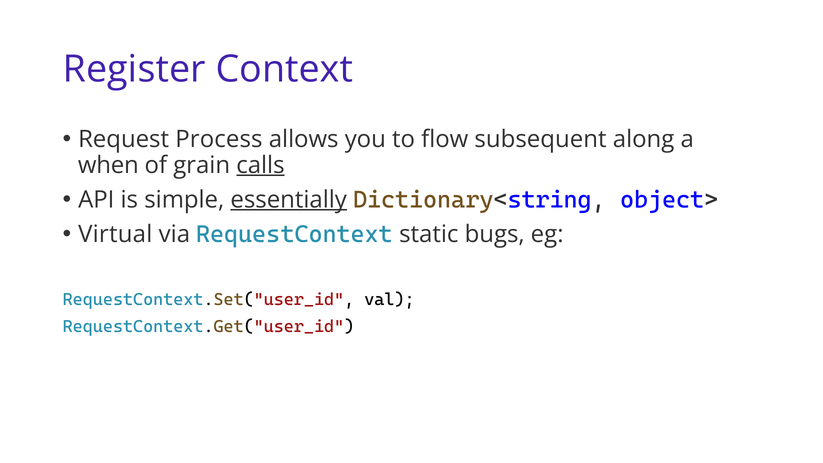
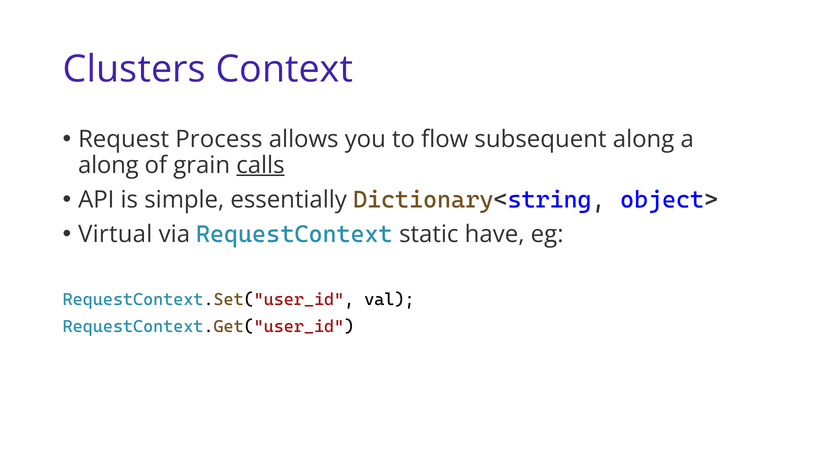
Register: Register -> Clusters (134, 69)
when: when -> along (108, 165)
essentially underline: present -> none (289, 200)
bugs: bugs -> have (495, 234)
